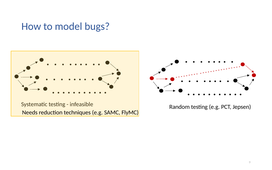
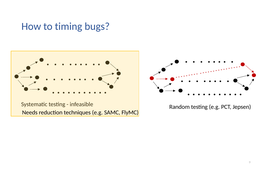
model: model -> timing (69, 27)
